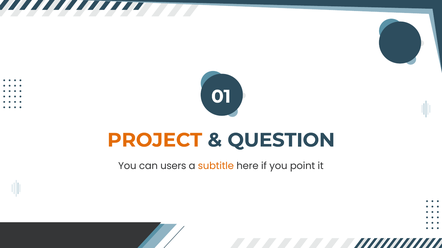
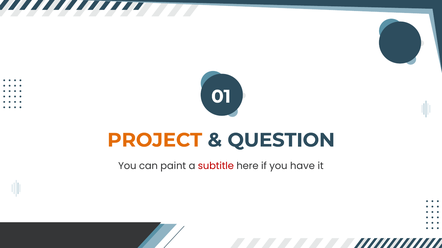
users: users -> paint (173, 166)
subtitle colour: orange -> red (216, 166)
point: point -> have (302, 166)
